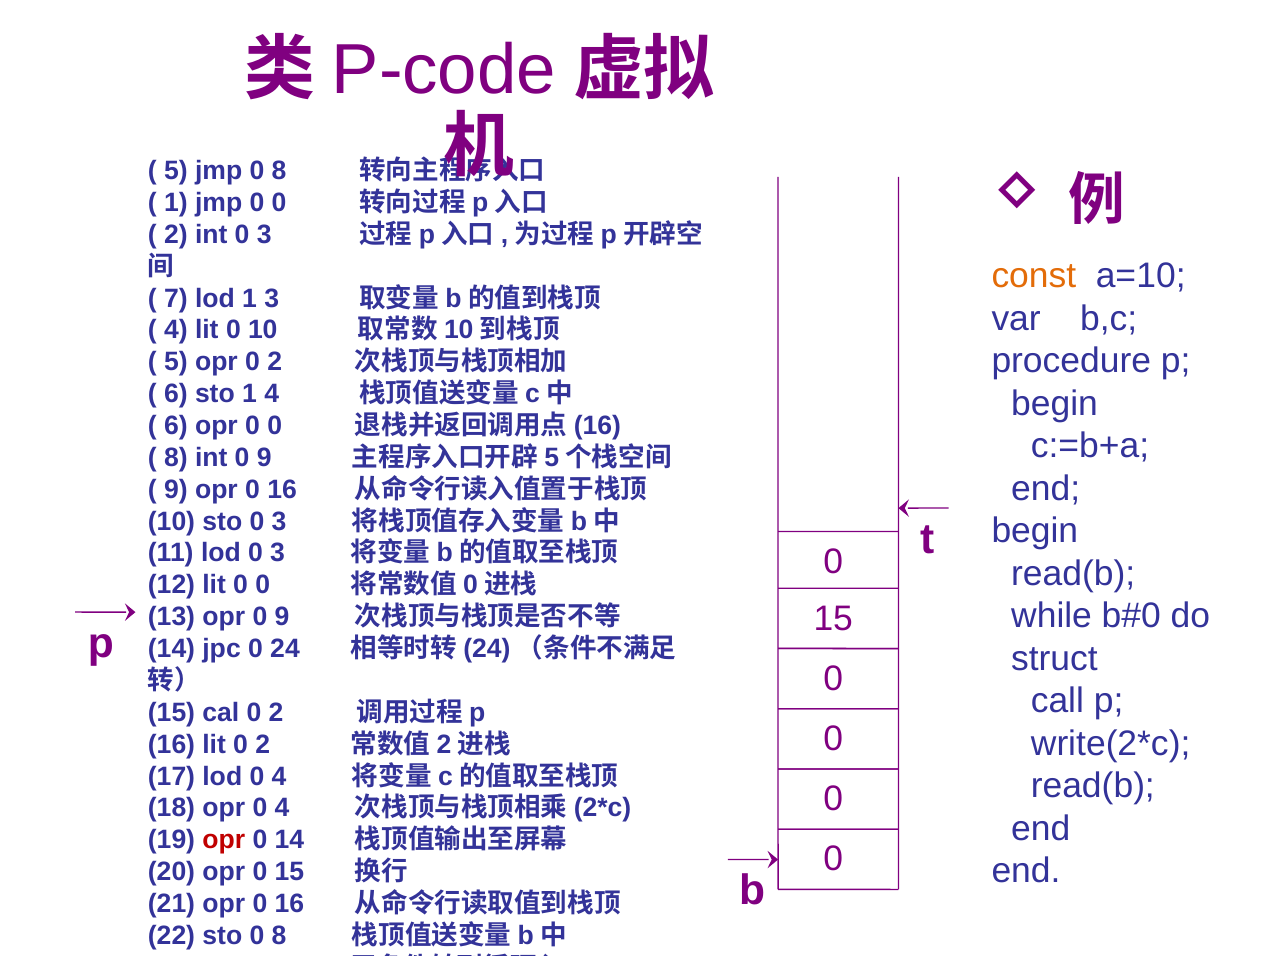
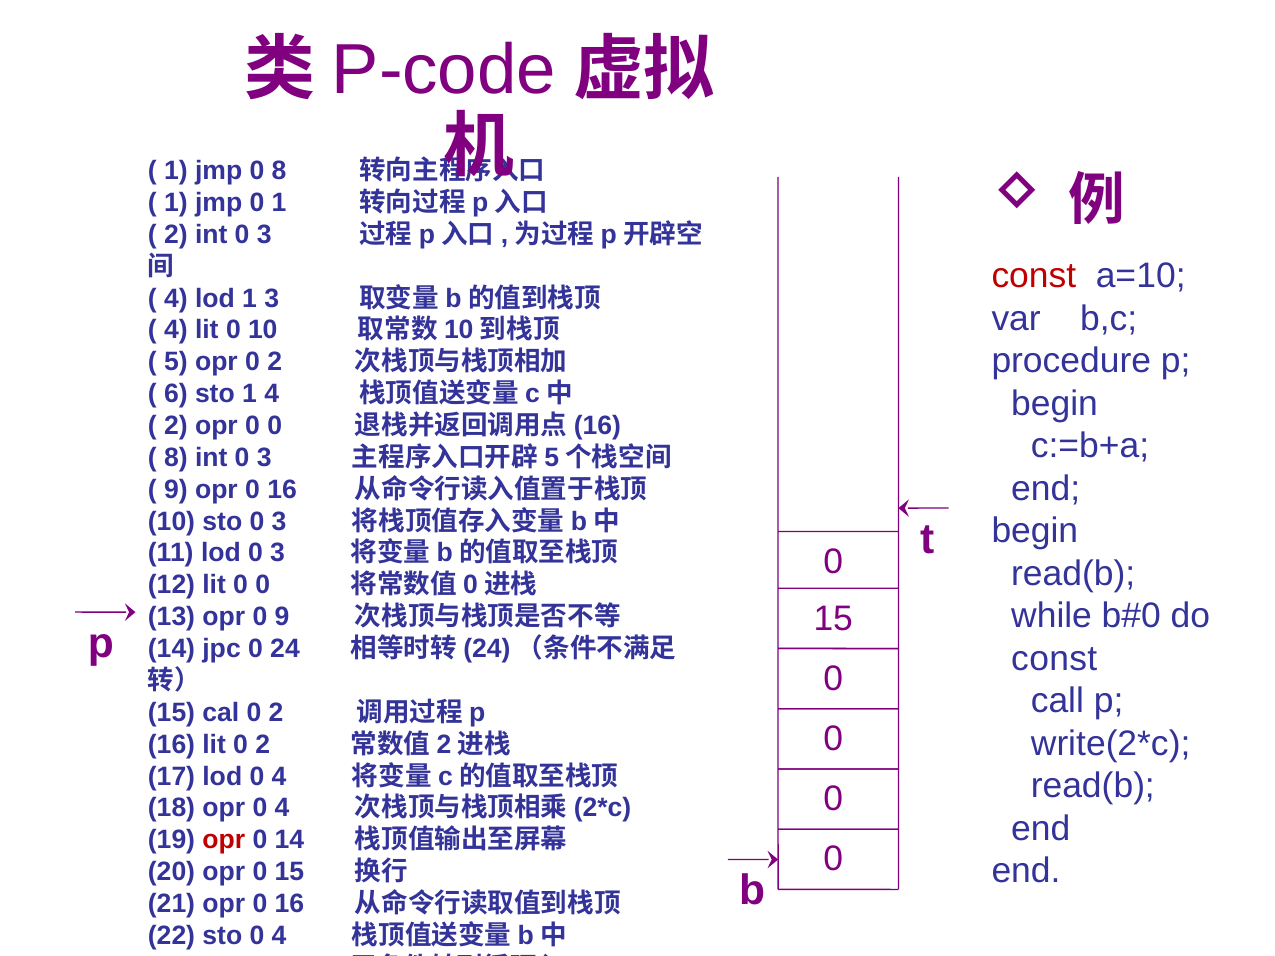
5: 5 -> 1 (176, 171)
jmp 0 0: 0 -> 1 (279, 203)
const colour: orange -> red (1034, 276)
7: 7 -> 4 (176, 298)
6: 6 -> 2 (176, 426)
8 int 0 9: 9 -> 3 (264, 458)
struct: struct -> const (1054, 659)
sto 0 8: 8 -> 4 (279, 936)
